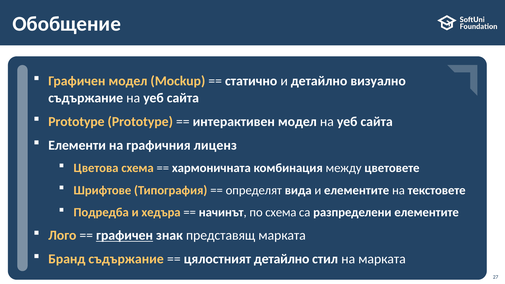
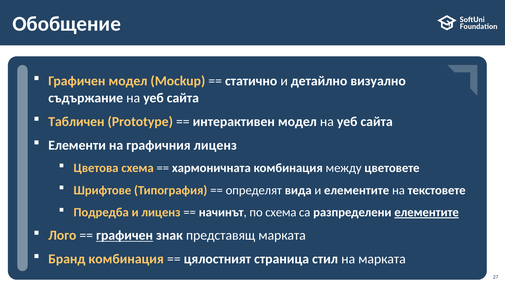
Prototype: Prototype -> Табличен (76, 122)
и хедъра: хедъра -> лиценз (161, 212)
елементите underline: none -> present (427, 212)
Бранд съдържание: съдържание -> комбинация (126, 259)
цялостният детайлно: детайлно -> страница (282, 259)
